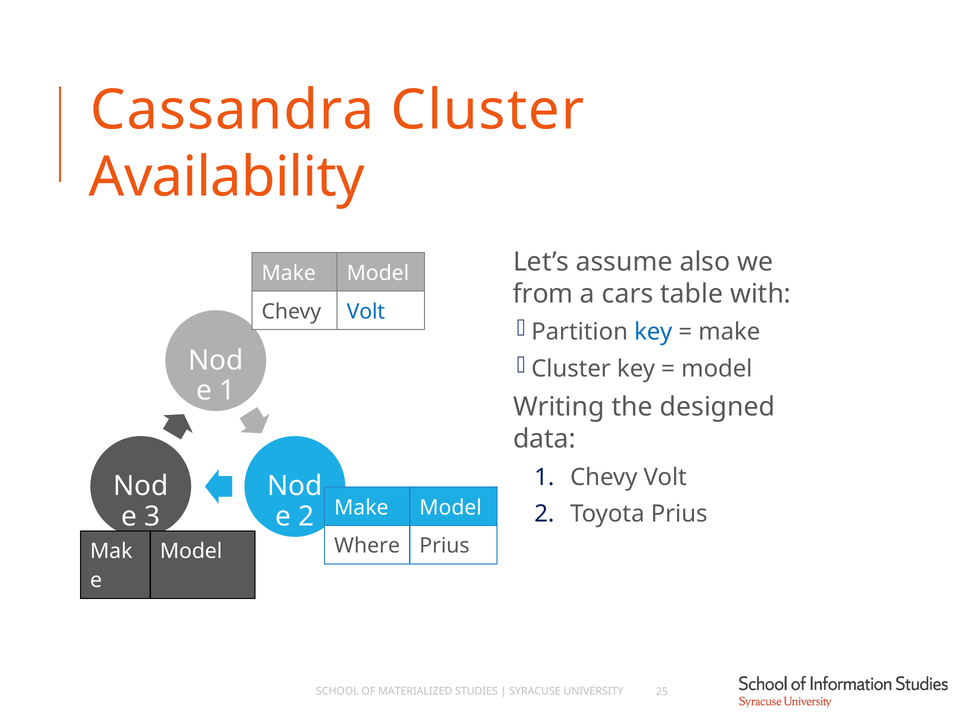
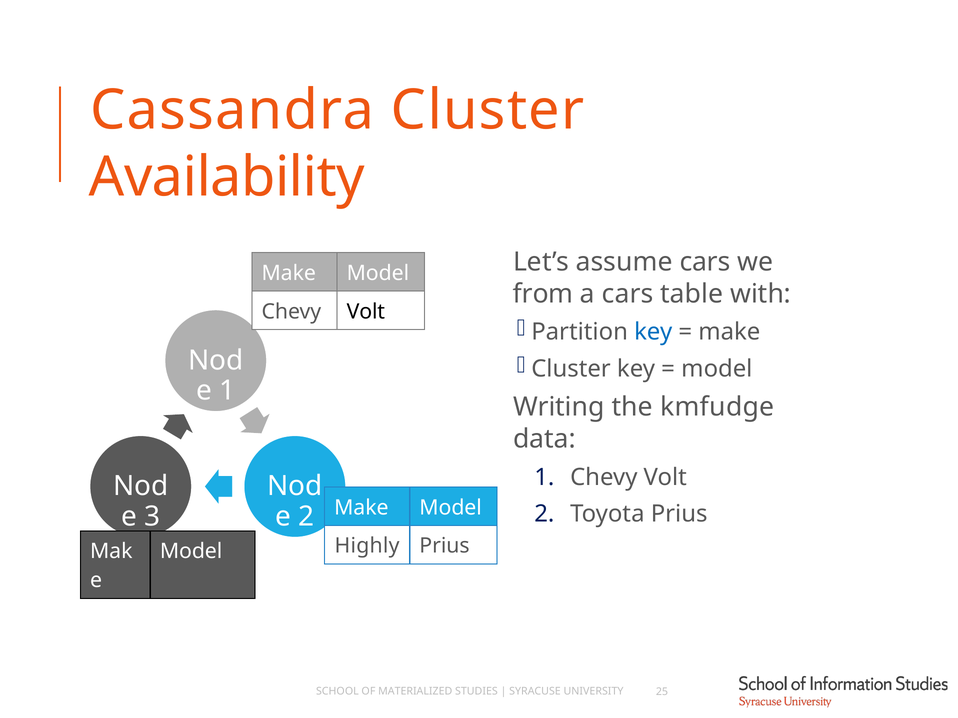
assume also: also -> cars (705, 262)
Volt colour: blue -> black (366, 312)
designed: designed -> kmfudge (717, 407)
Where: Where -> Highly (367, 546)
